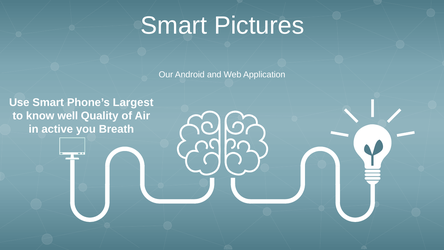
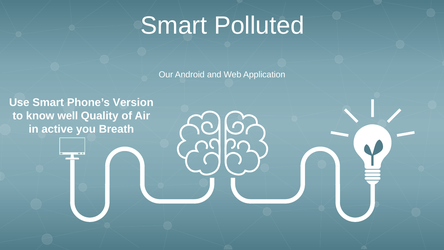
Pictures: Pictures -> Polluted (259, 25)
Largest: Largest -> Version (133, 102)
